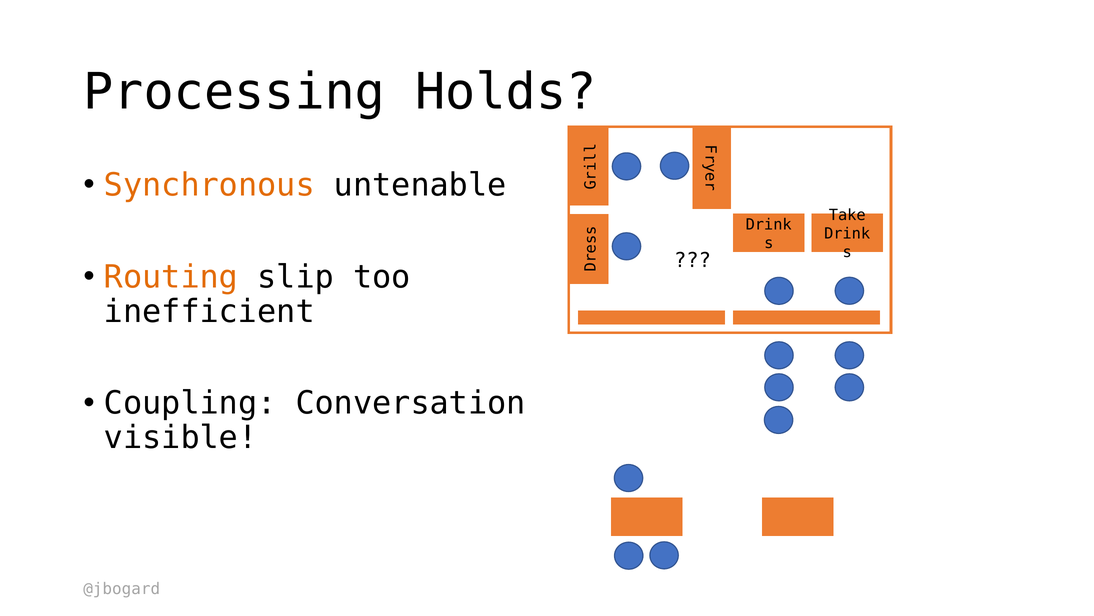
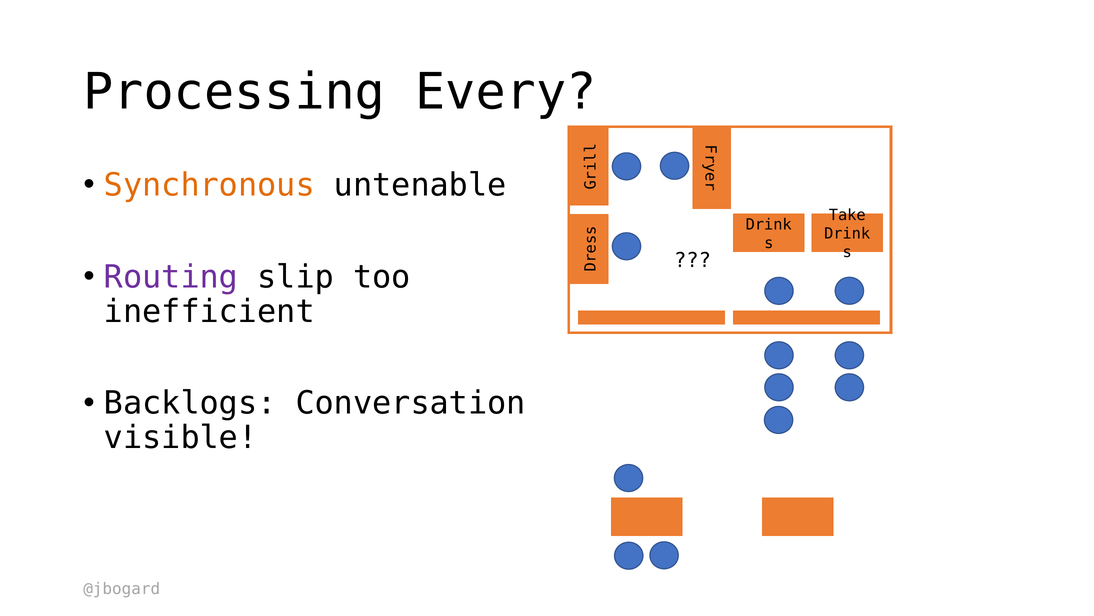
Holds: Holds -> Every (506, 92)
Routing colour: orange -> purple (171, 277)
Coupling: Coupling -> Backlogs (190, 403)
